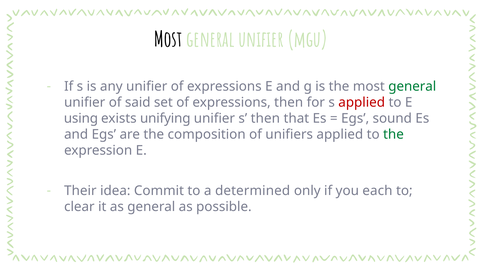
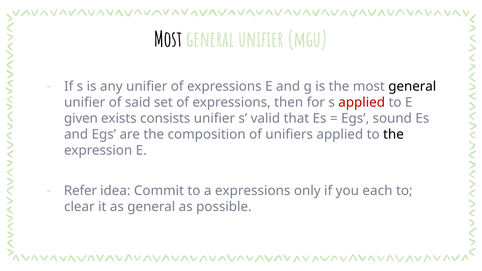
general colour: green -> black (412, 86)
using: using -> given (81, 118)
unifying: unifying -> consists (165, 118)
s then: then -> valid (265, 118)
the colour: green -> black (393, 135)
Their: Their -> Refer (80, 191)
a determined: determined -> expressions (253, 191)
